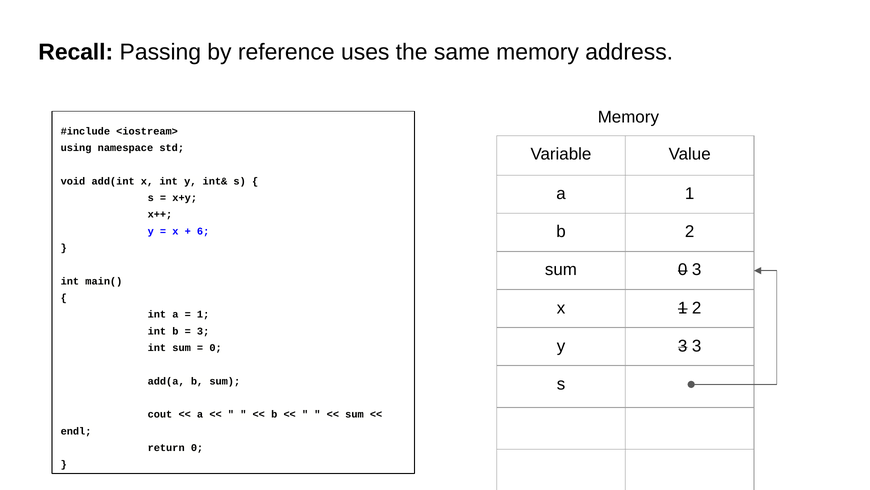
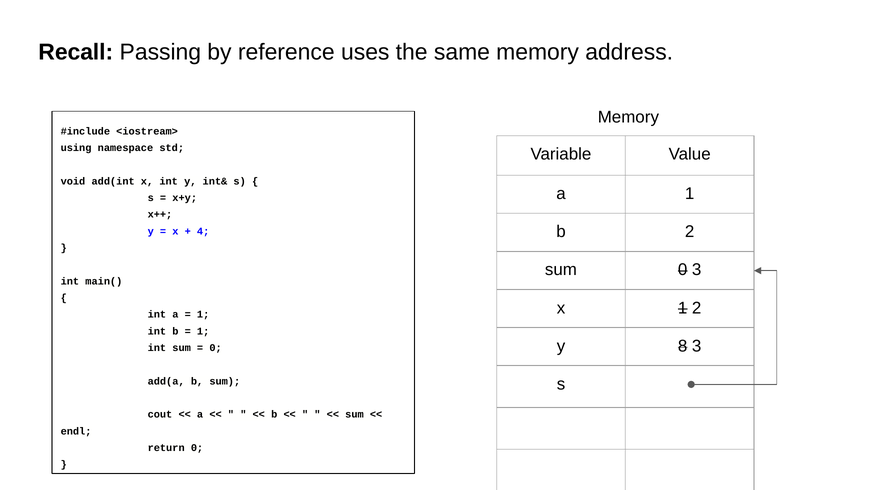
6: 6 -> 4 (203, 231)
3: 3 -> 1 (203, 331)
y 3: 3 -> 8 (683, 346)
